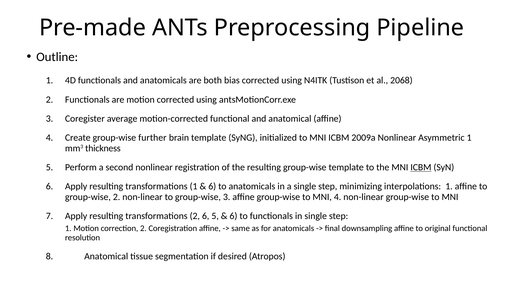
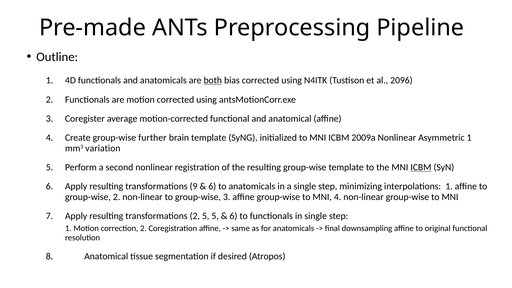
both underline: none -> present (213, 80)
2068: 2068 -> 2096 (401, 80)
thickness: thickness -> variation (103, 148)
transformations 1: 1 -> 9 (194, 186)
2 6: 6 -> 5 (206, 216)
